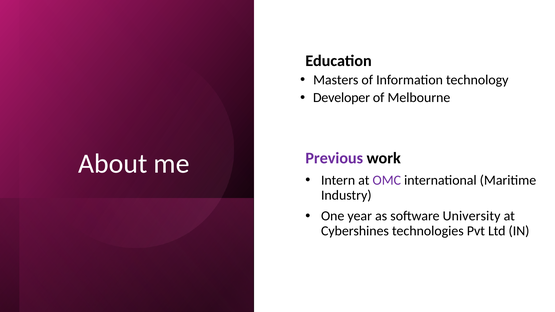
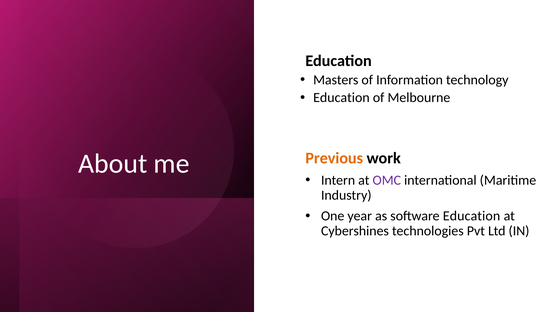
Developer: Developer -> Education (341, 98)
Previous colour: purple -> orange (334, 158)
software University: University -> Education (472, 216)
